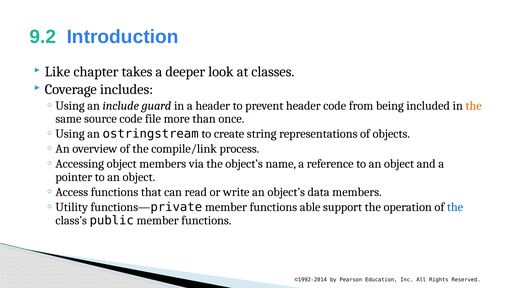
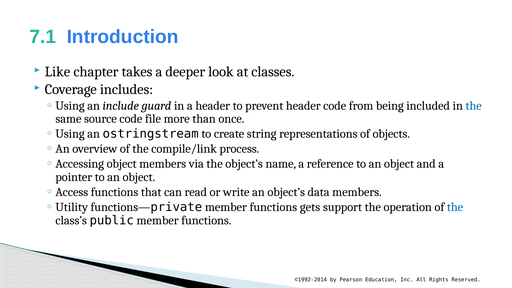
9.2: 9.2 -> 7.1 (43, 37)
the colour: orange -> blue (474, 106)
able: able -> gets (310, 207)
